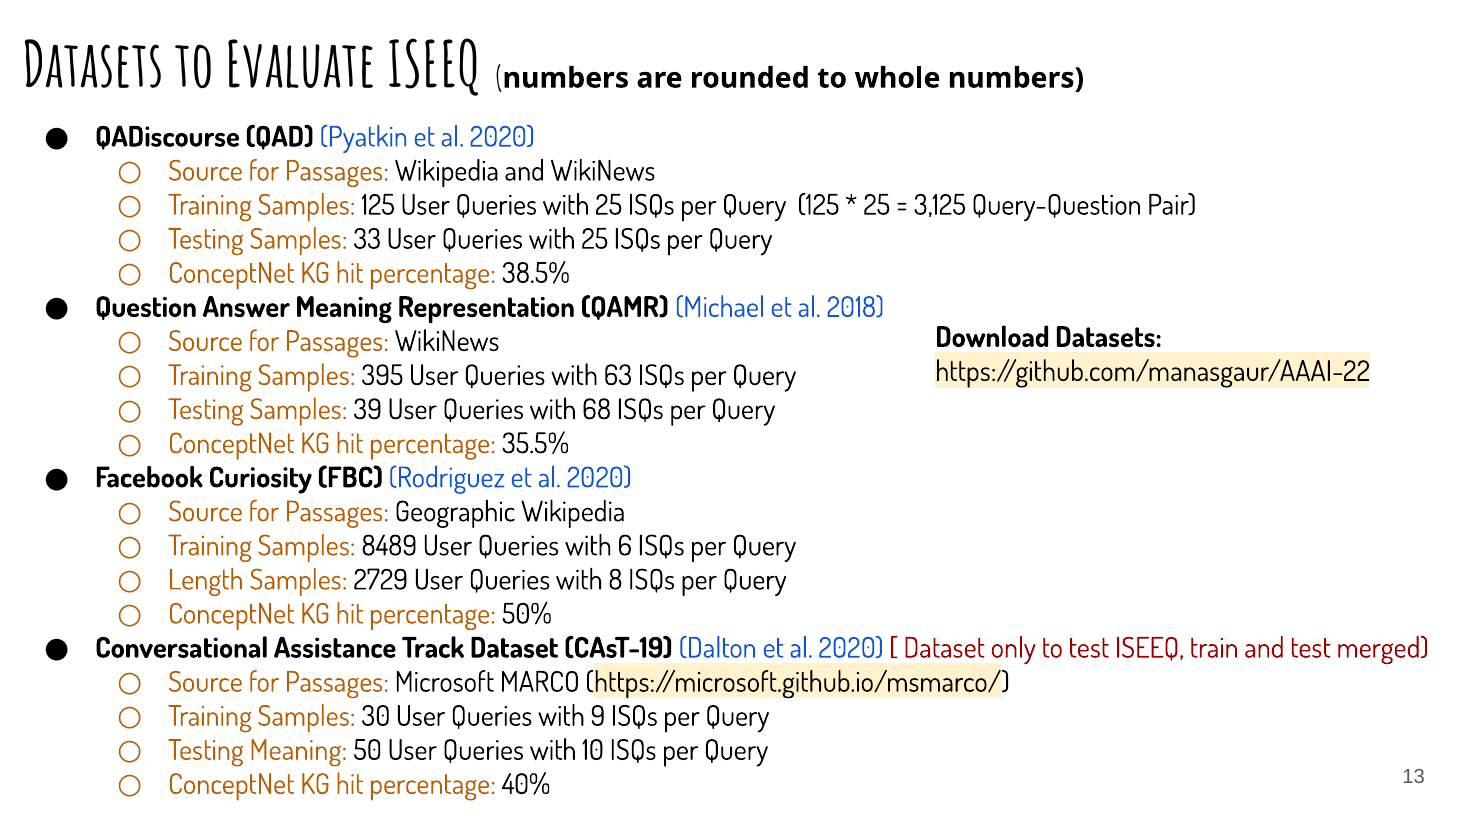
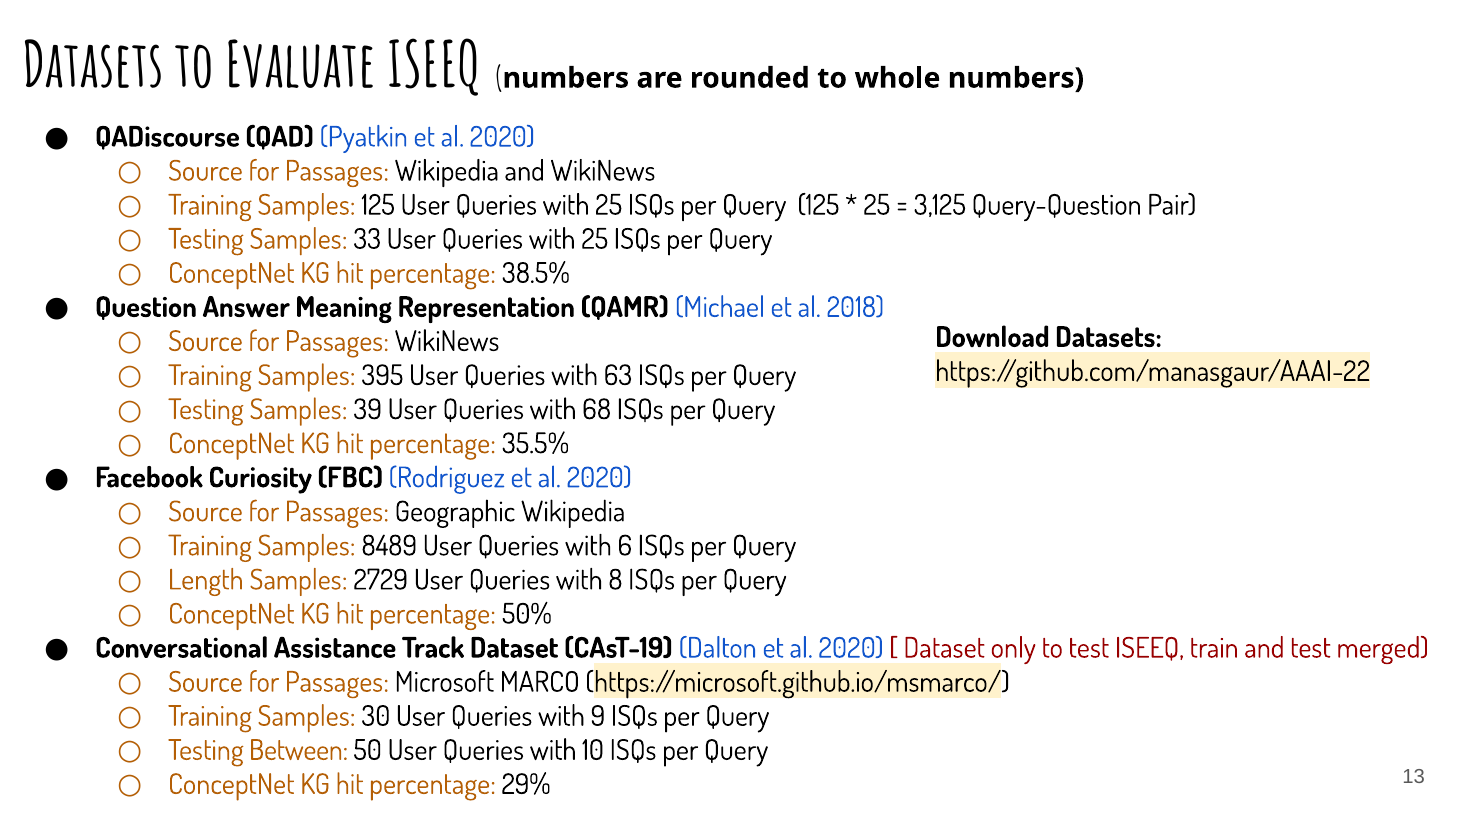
Testing Meaning: Meaning -> Between (299, 750)
40%: 40% -> 29% (526, 784)
